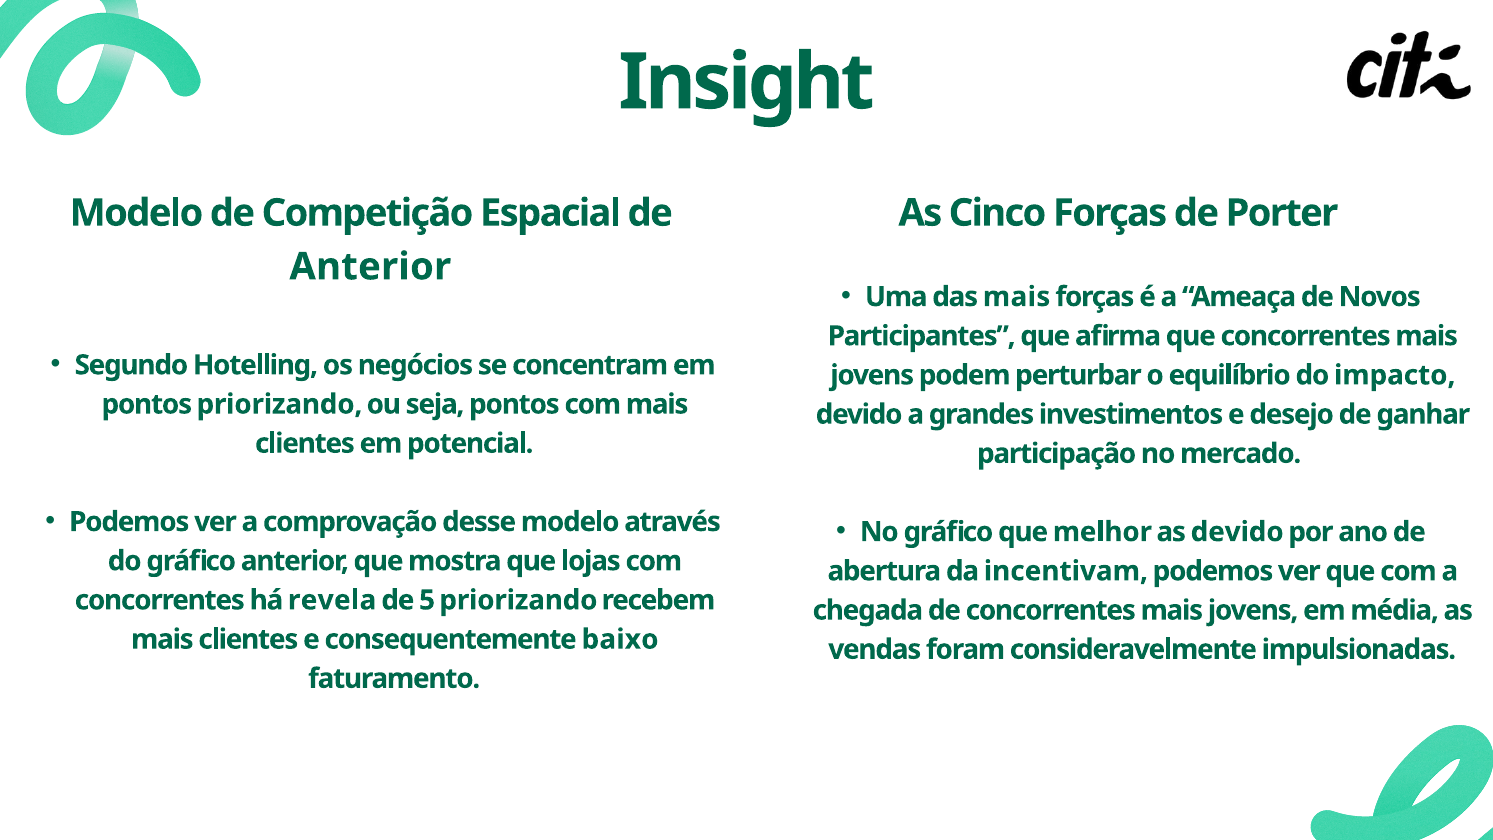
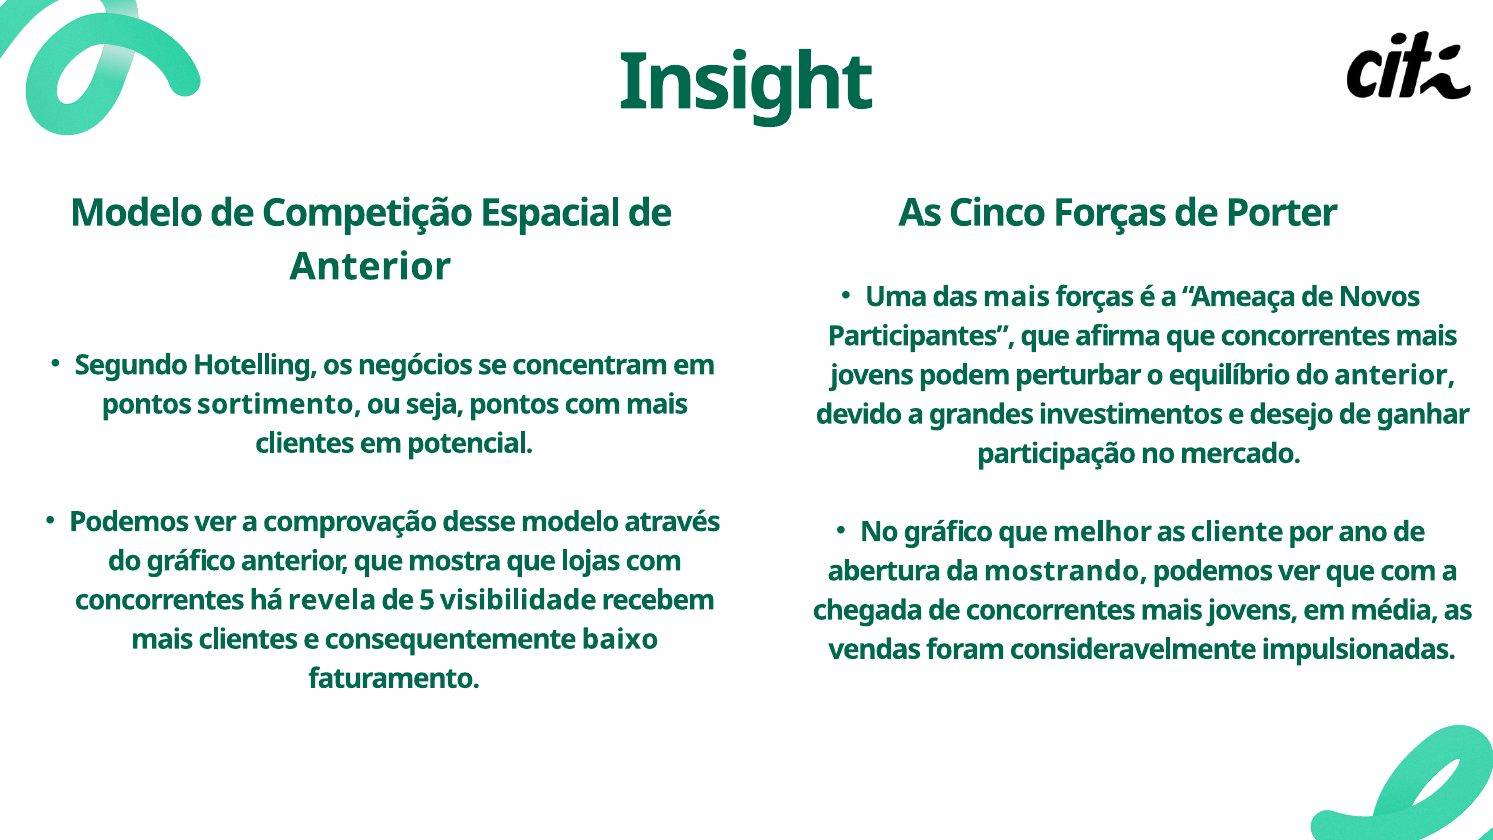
do impacto: impacto -> anterior (1395, 375)
pontos priorizando: priorizando -> sortimento (279, 404)
as devido: devido -> cliente (1237, 532)
incentivam: incentivam -> mostrando (1066, 571)
5 priorizando: priorizando -> visibilidade (518, 600)
